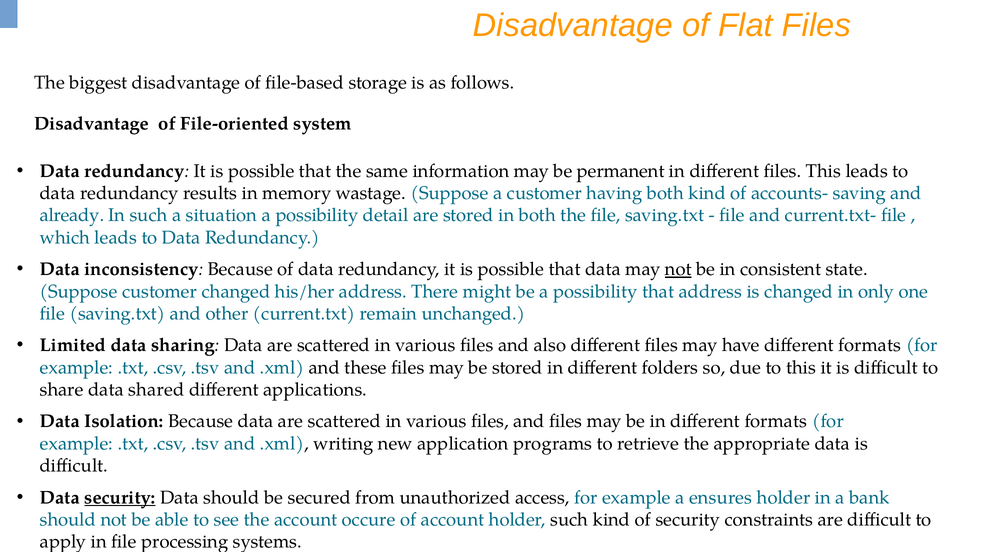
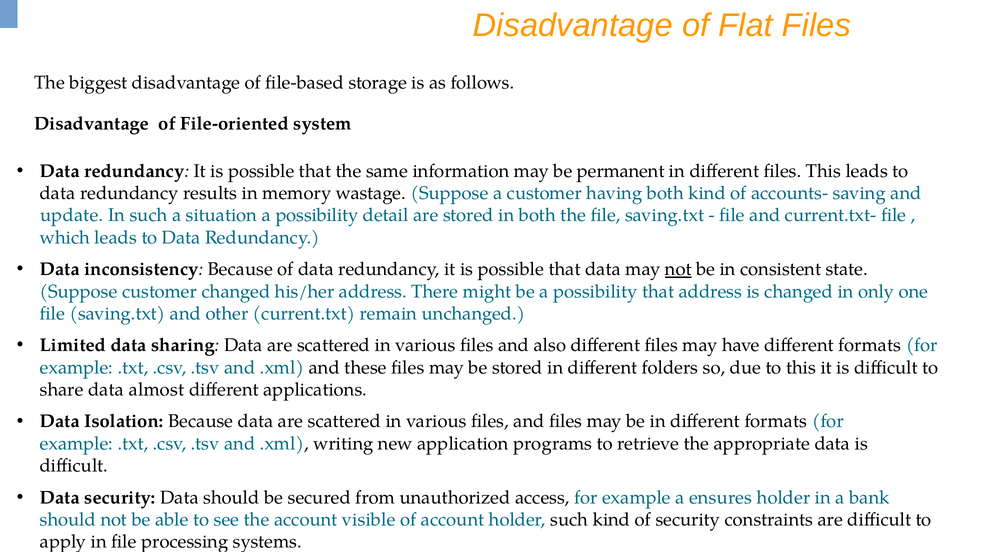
already: already -> update (72, 215)
shared: shared -> almost (156, 389)
security underline: present -> none (120, 497)
occure: occure -> visible (369, 519)
